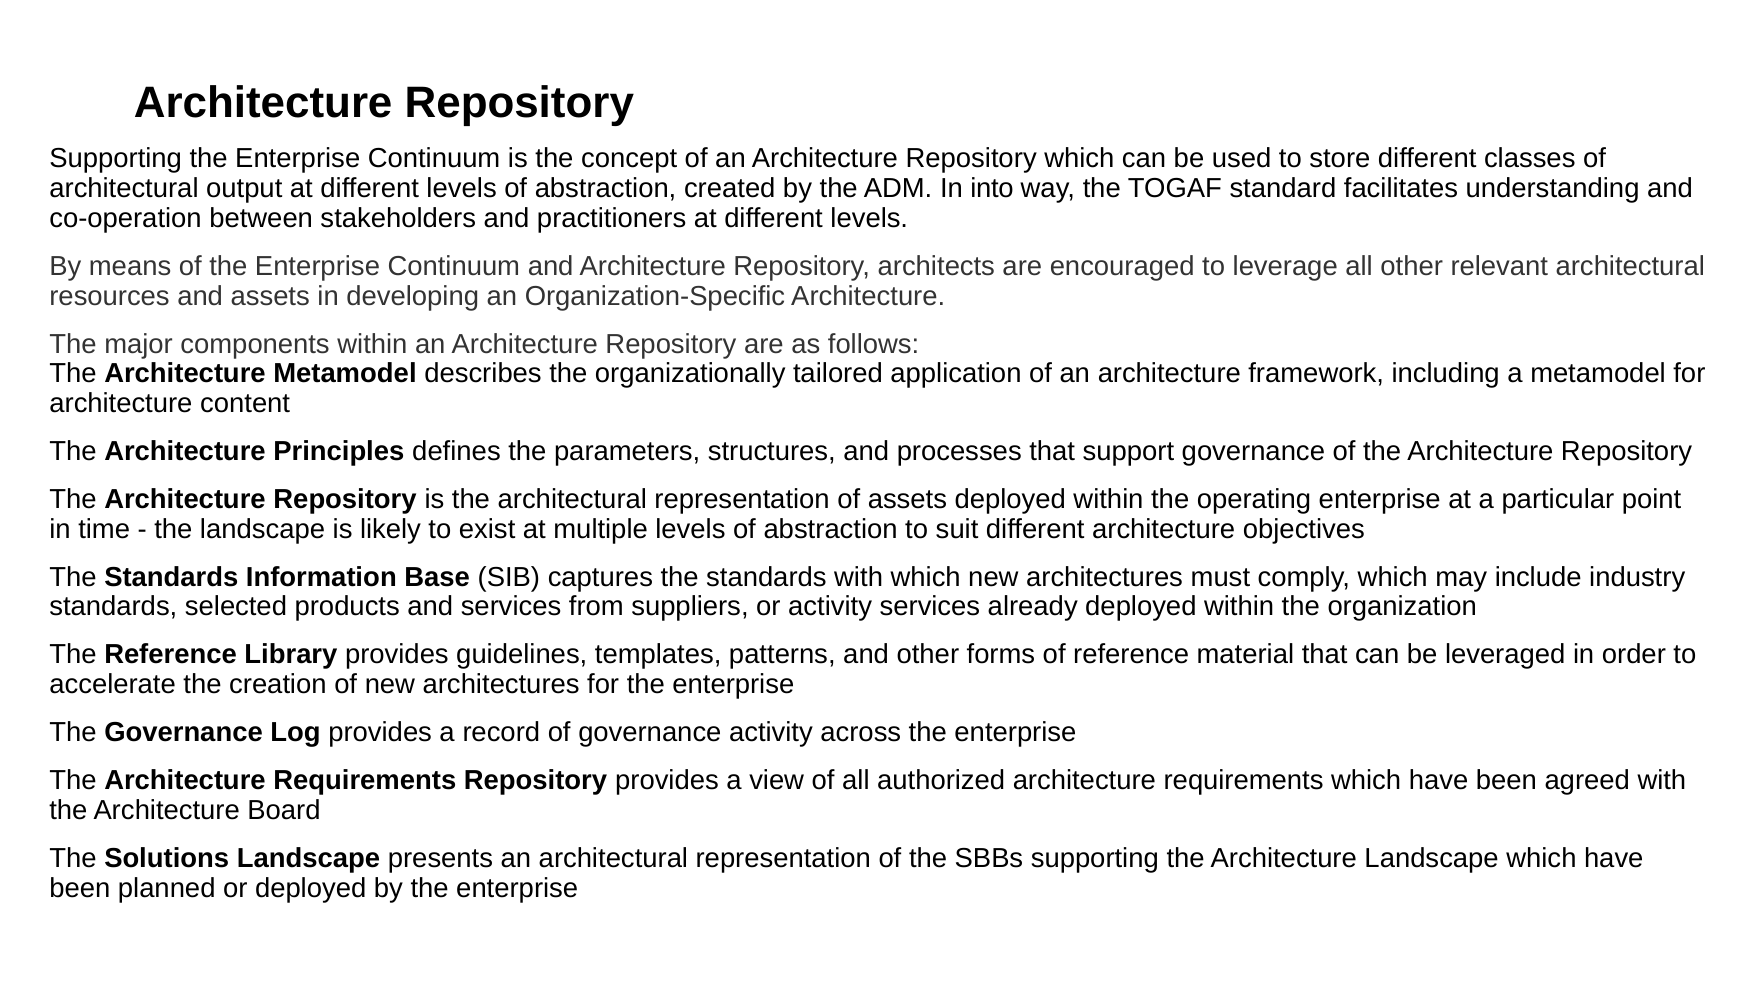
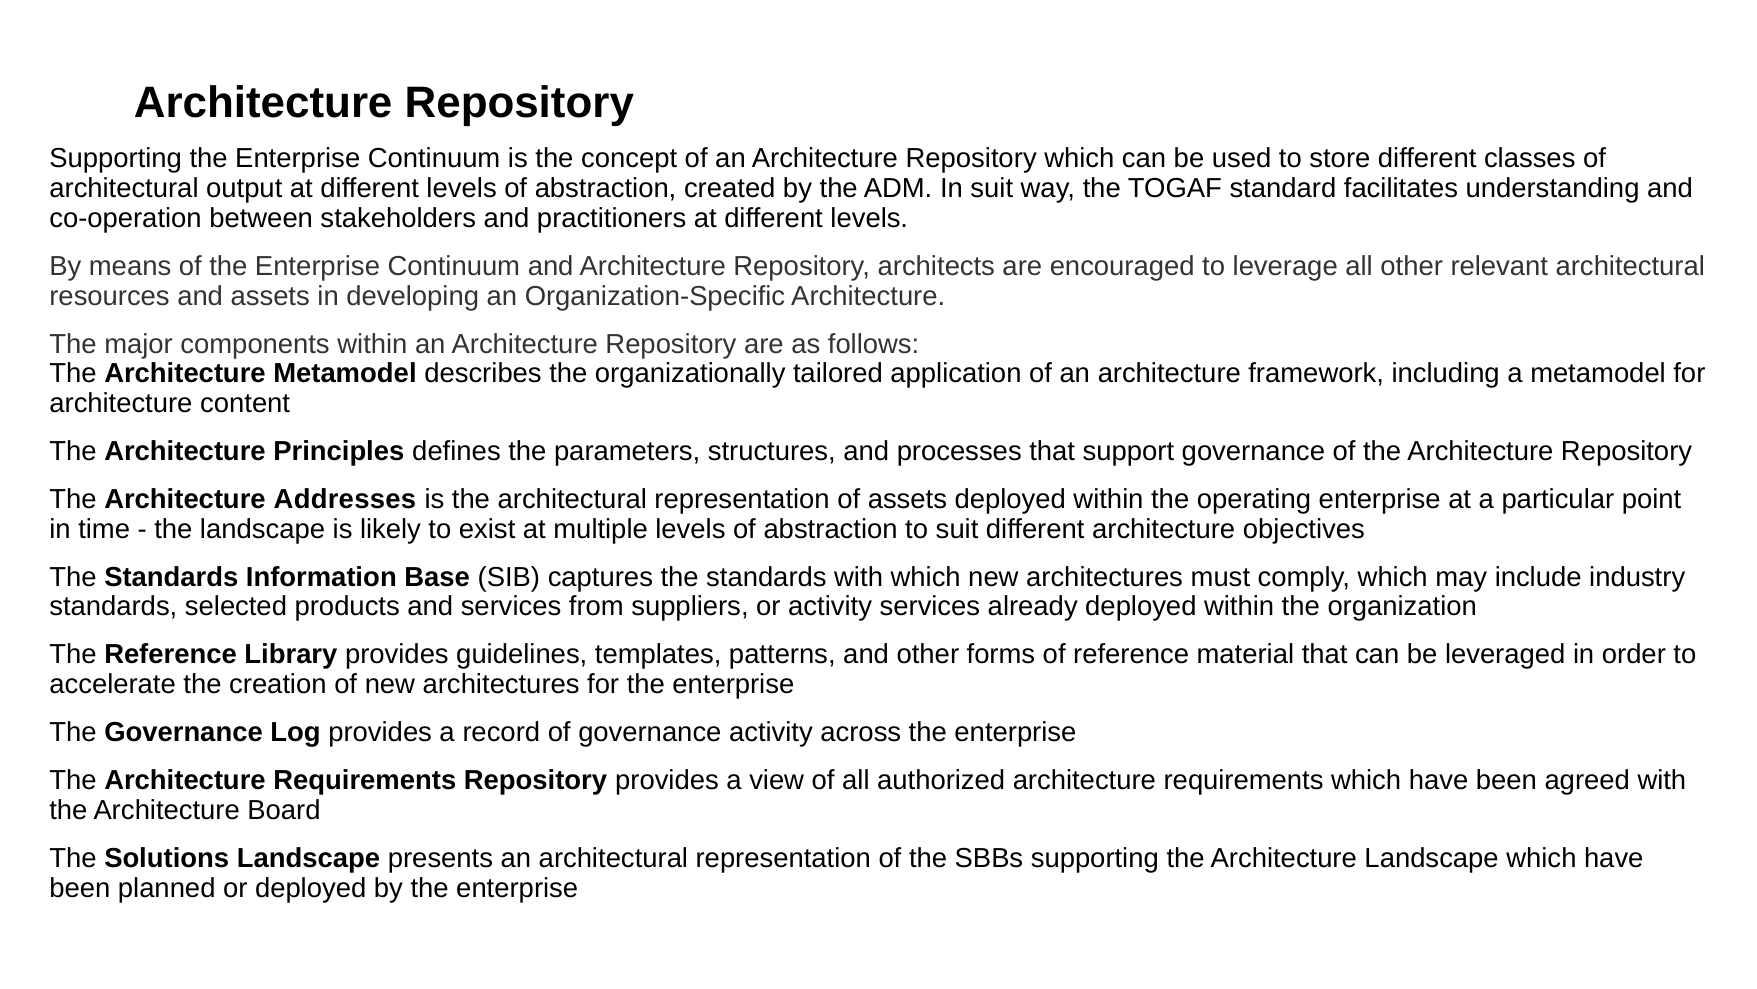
In into: into -> suit (992, 188)
Repository: Repository -> Addresses (345, 499)
